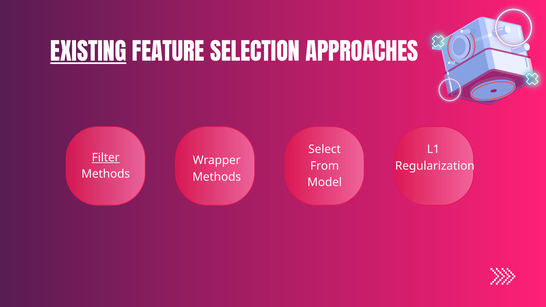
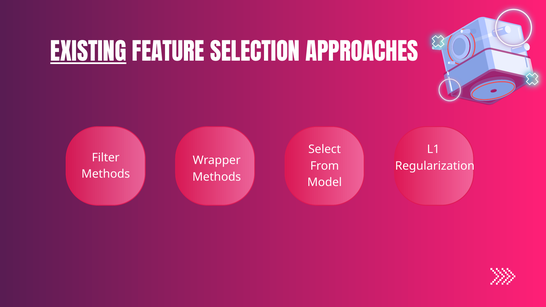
Filter underline: present -> none (106, 158)
